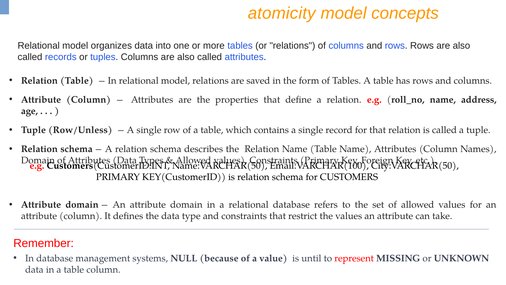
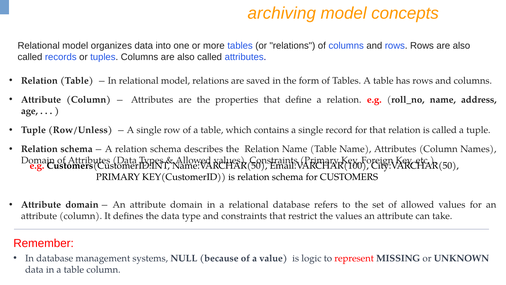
atomicity: atomicity -> archiving (282, 13)
until: until -> logic (311, 258)
